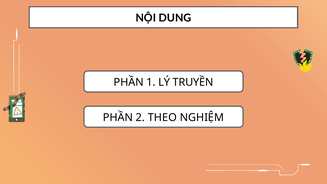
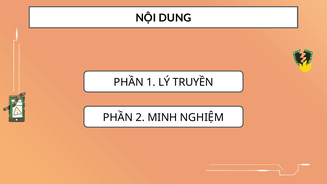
THEO: THEO -> MINH (162, 117)
